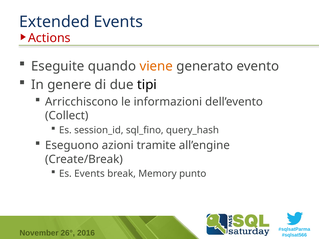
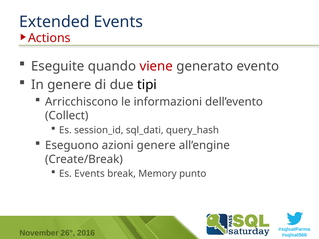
viene colour: orange -> red (156, 66)
sql_fino: sql_fino -> sql_dati (145, 130)
azioni tramite: tramite -> genere (156, 146)
